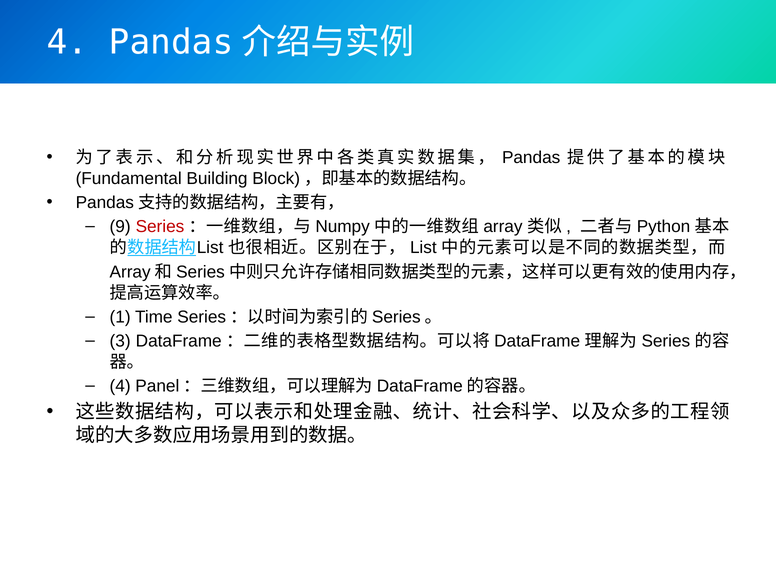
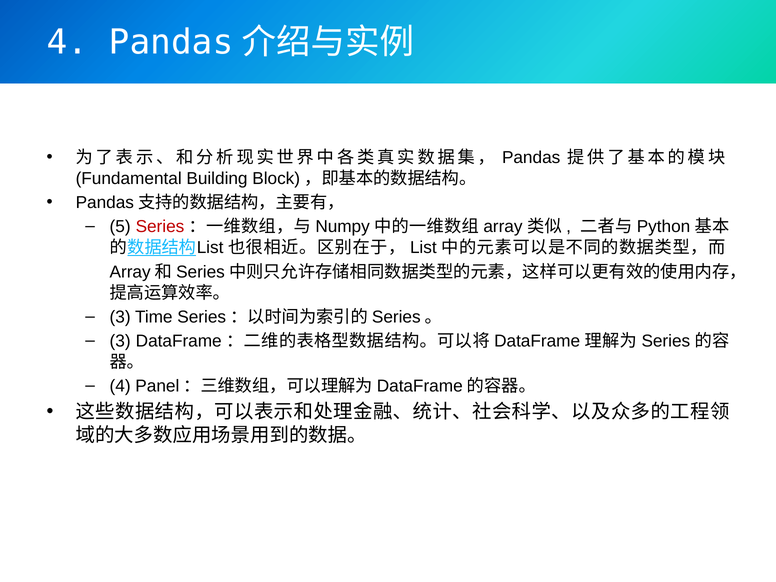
9: 9 -> 5 (120, 227)
1: 1 -> 3 (120, 317)
